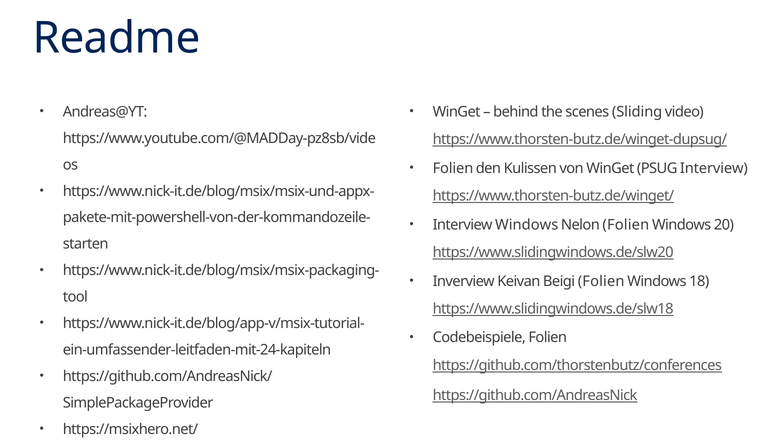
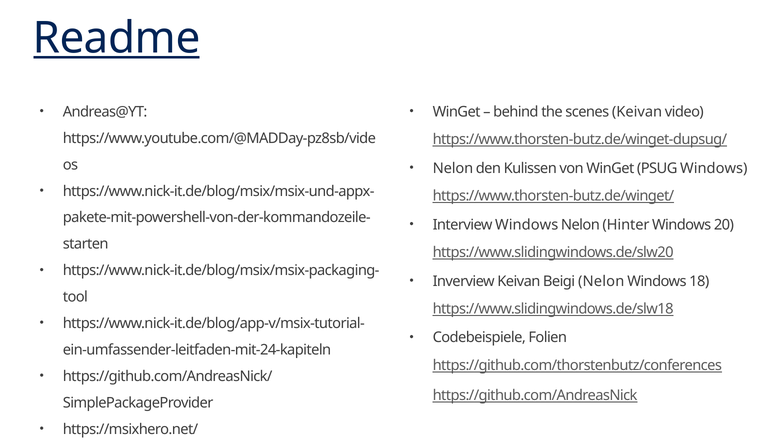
Readme underline: none -> present (117, 38)
scenes Sliding: Sliding -> Keivan (637, 112)
Folien: Folien -> Nelon (453, 168)
PSUG Interview: Interview -> Windows (714, 168)
Nelon Folien: Folien -> Hinter (626, 224)
Beigi Folien: Folien -> Nelon (601, 281)
